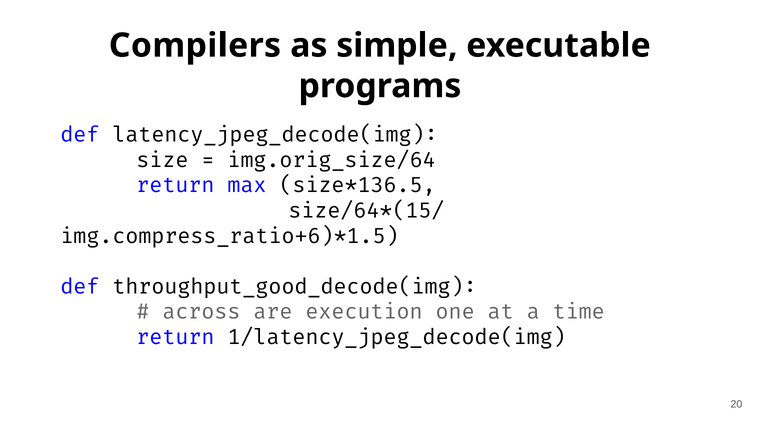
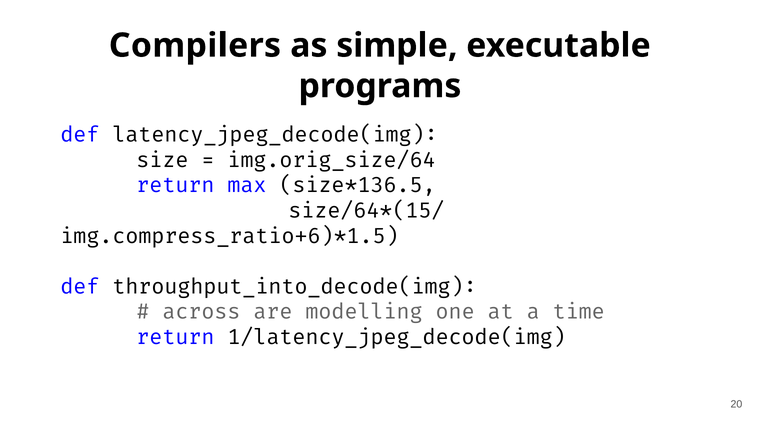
throughput_good_decode(img: throughput_good_decode(img -> throughput_into_decode(img (295, 287)
execution: execution -> modelling (364, 312)
